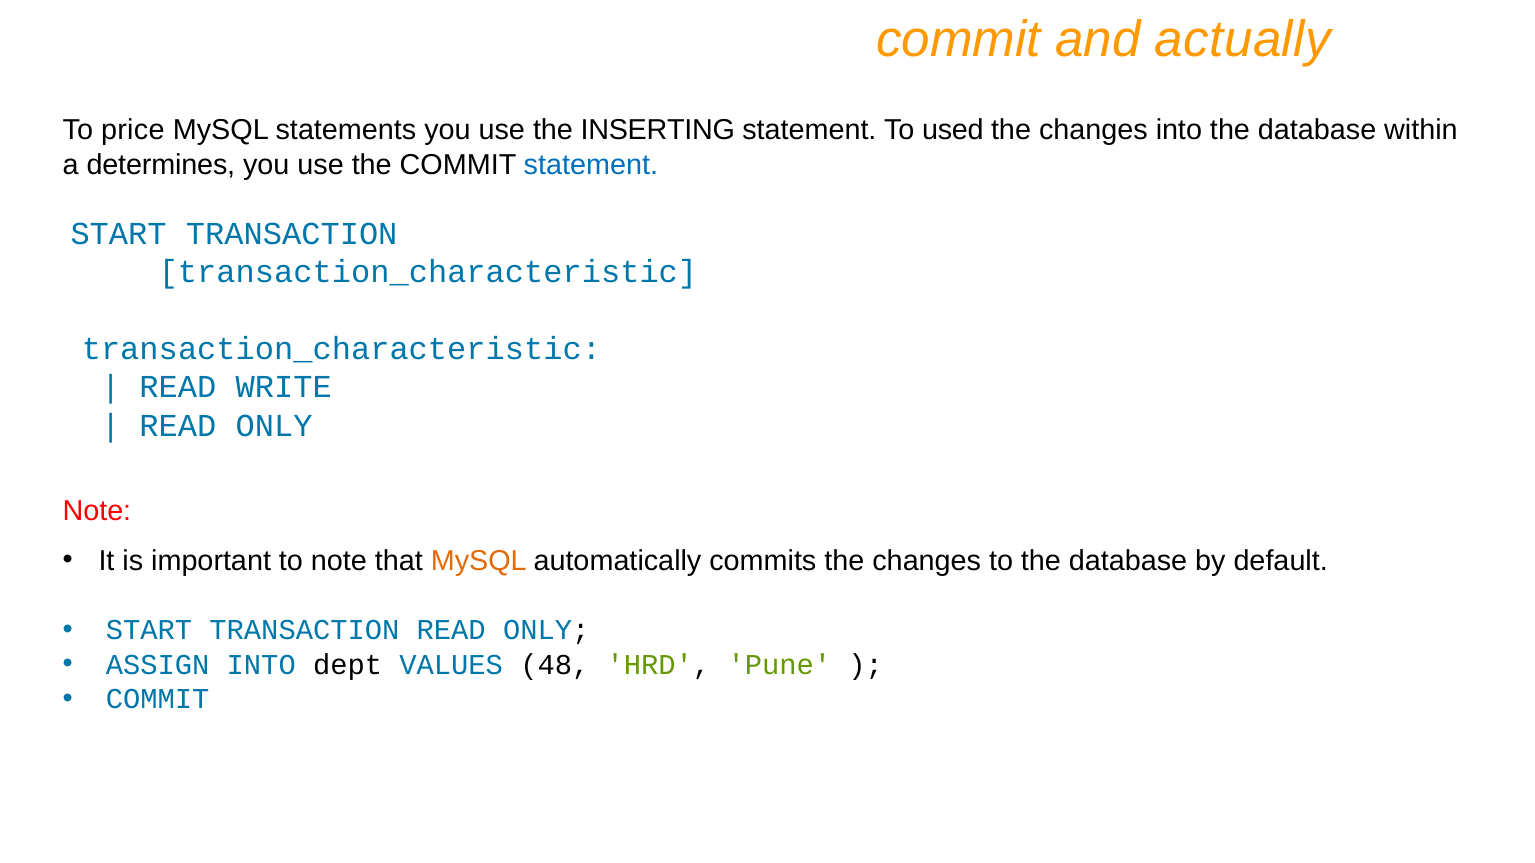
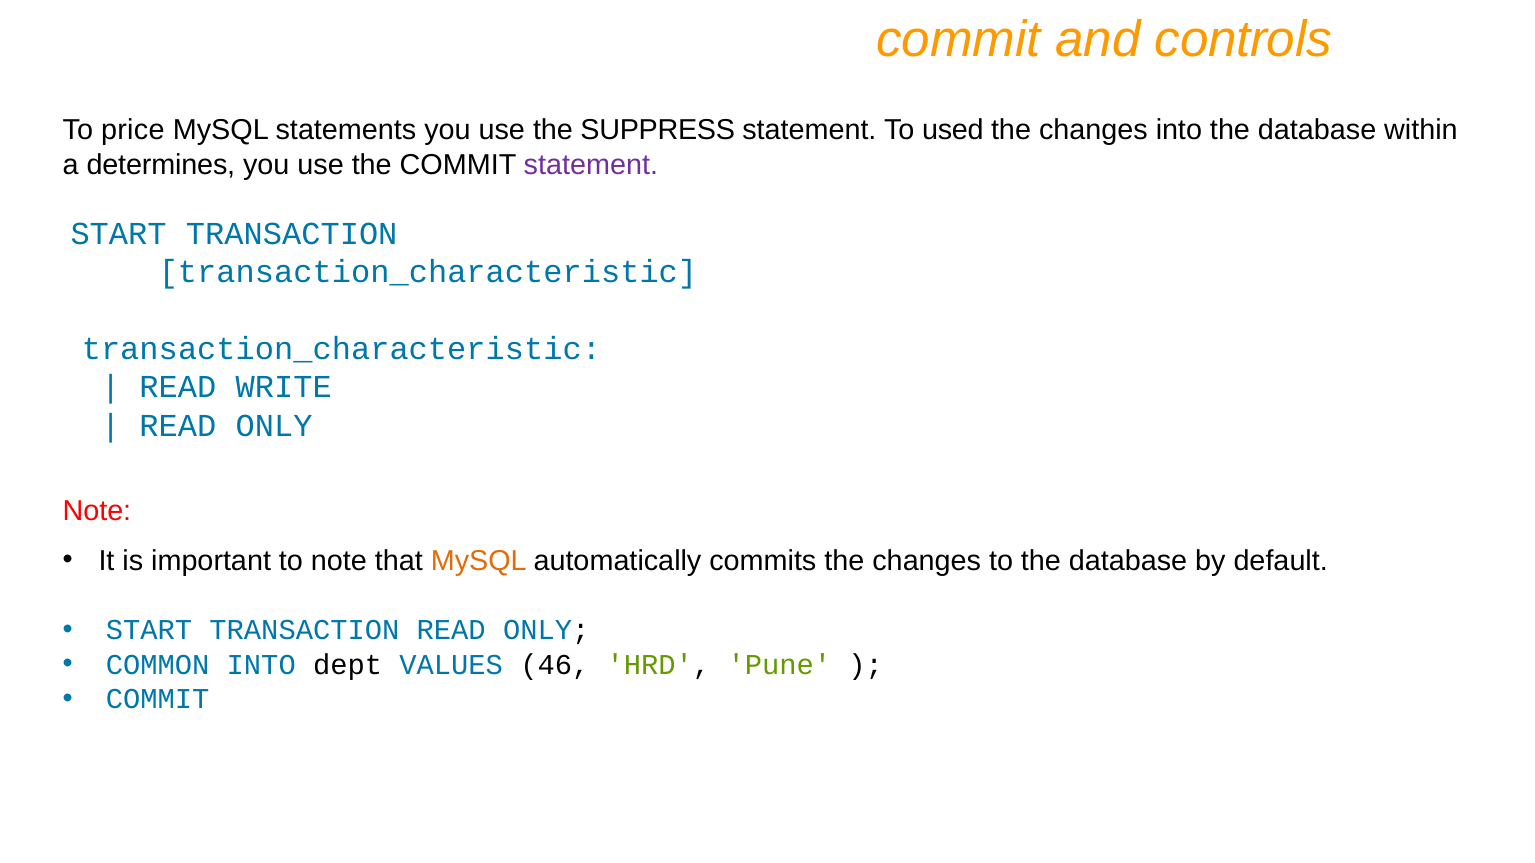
actually: actually -> controls (1243, 40)
INSERTING: INSERTING -> SUPPRESS (658, 130)
statement colour: blue -> purple (591, 165)
ASSIGN: ASSIGN -> COMMON (158, 665)
48: 48 -> 46 (555, 665)
